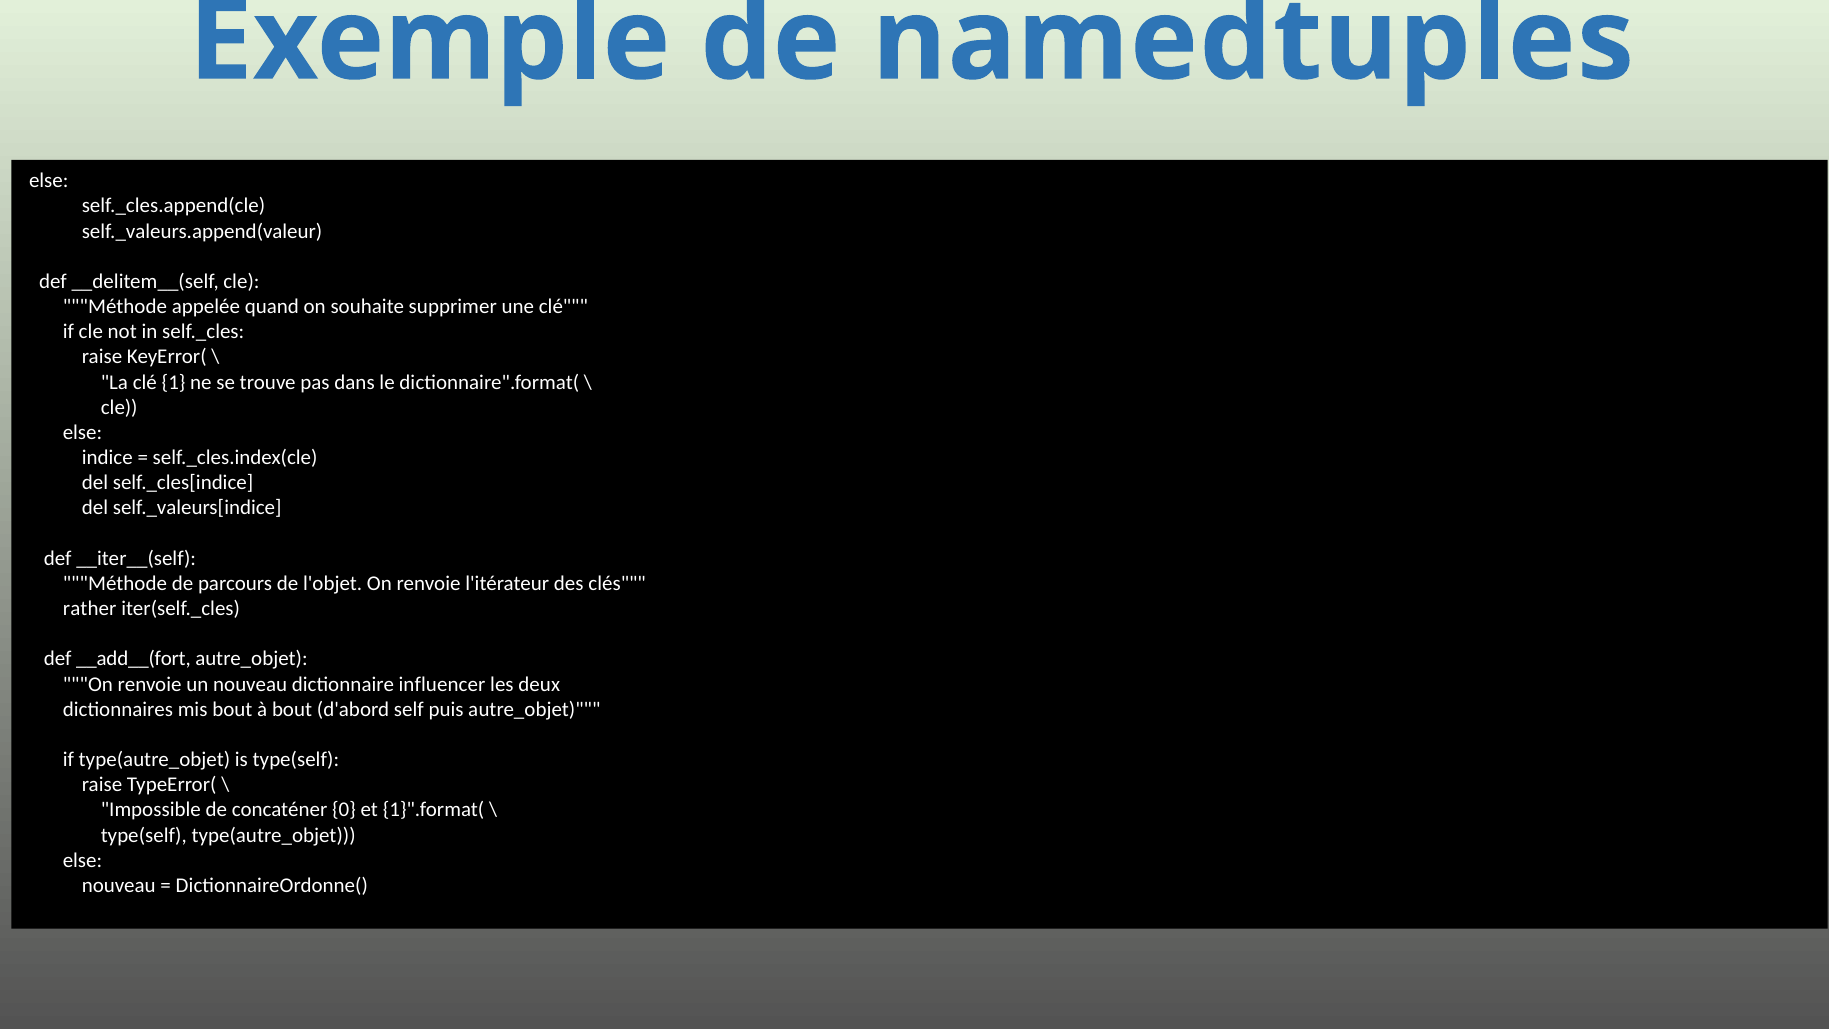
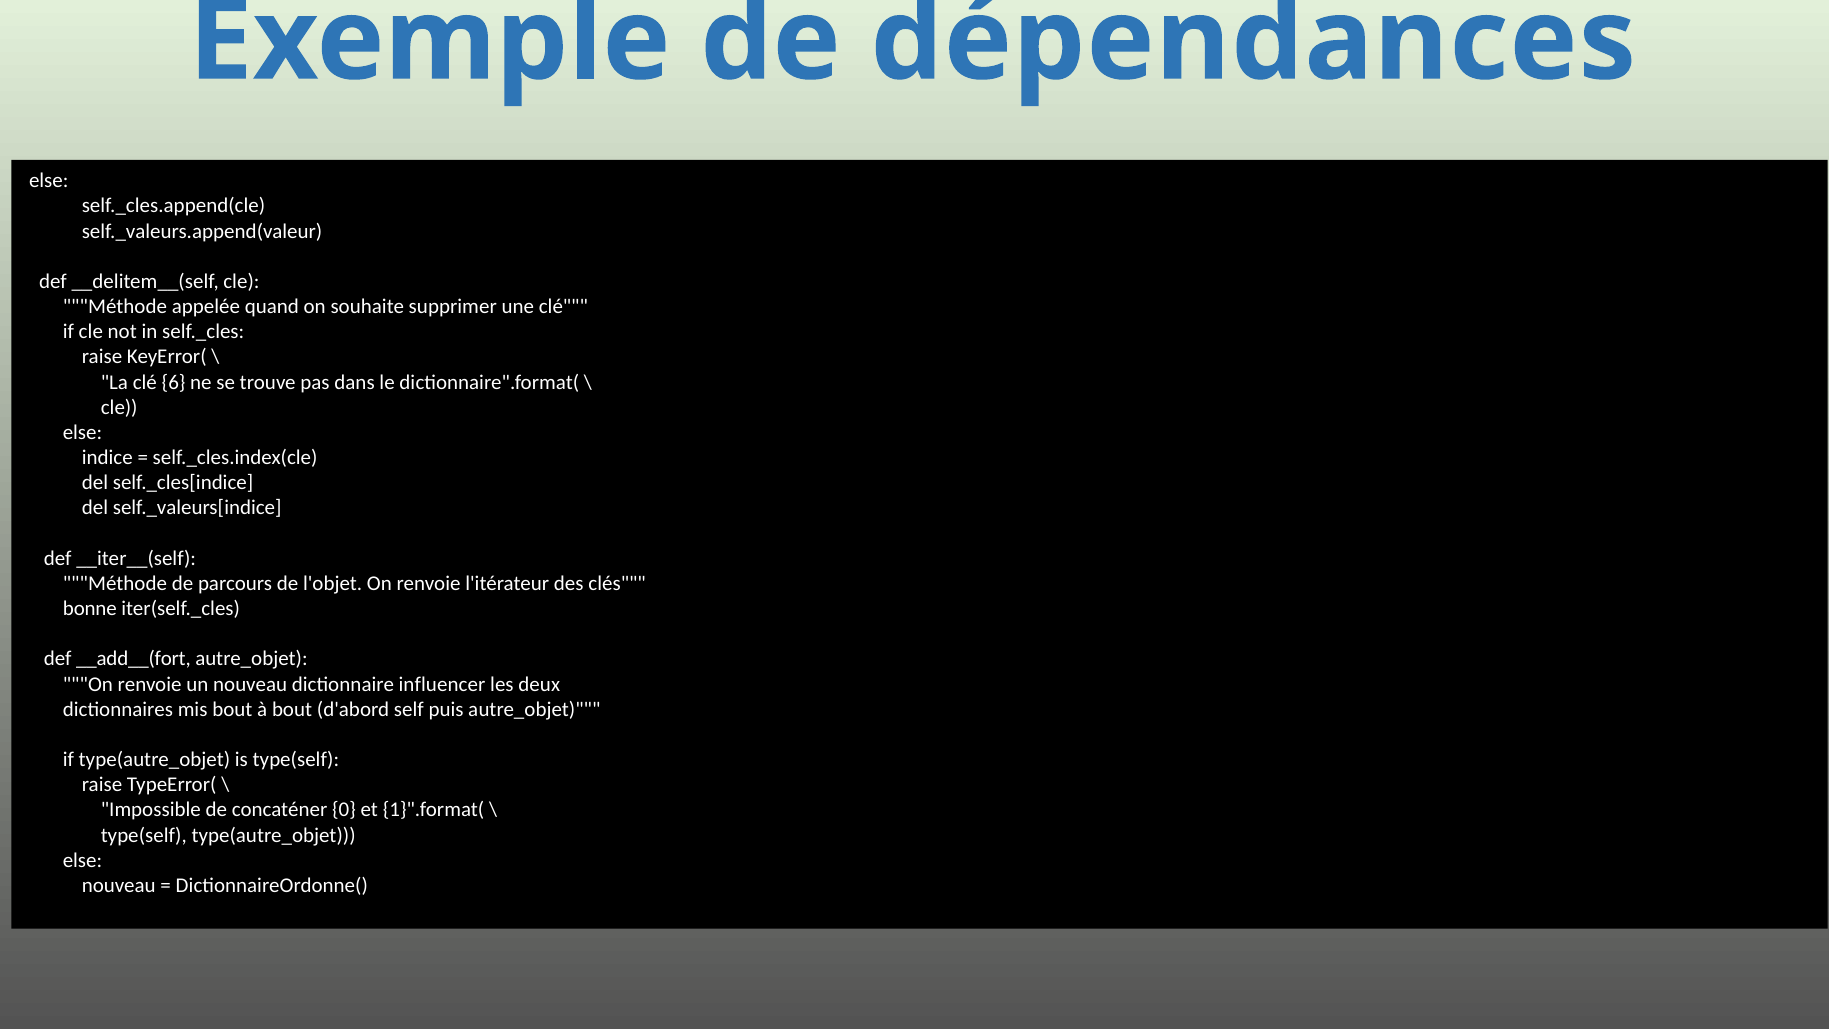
namedtuples: namedtuples -> dépendances (1253, 41)
1: 1 -> 6 (174, 382)
rather: rather -> bonne (90, 609)
